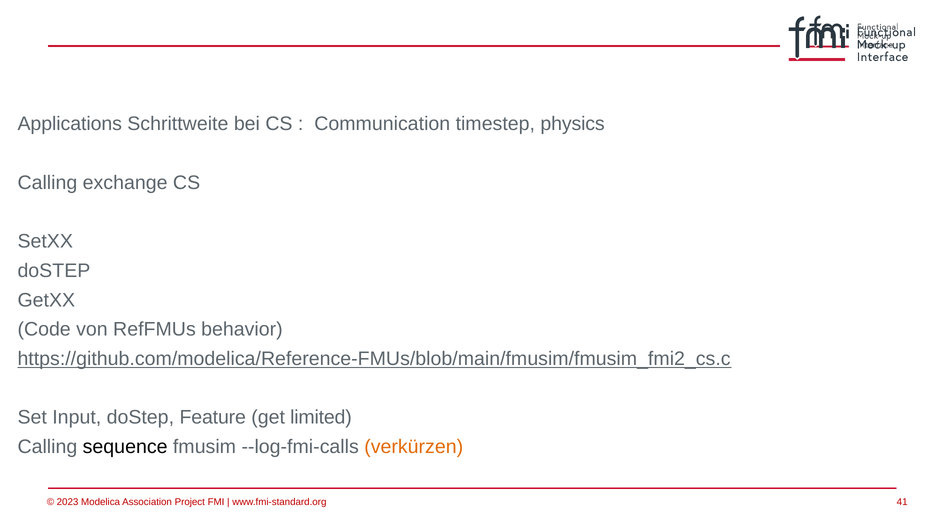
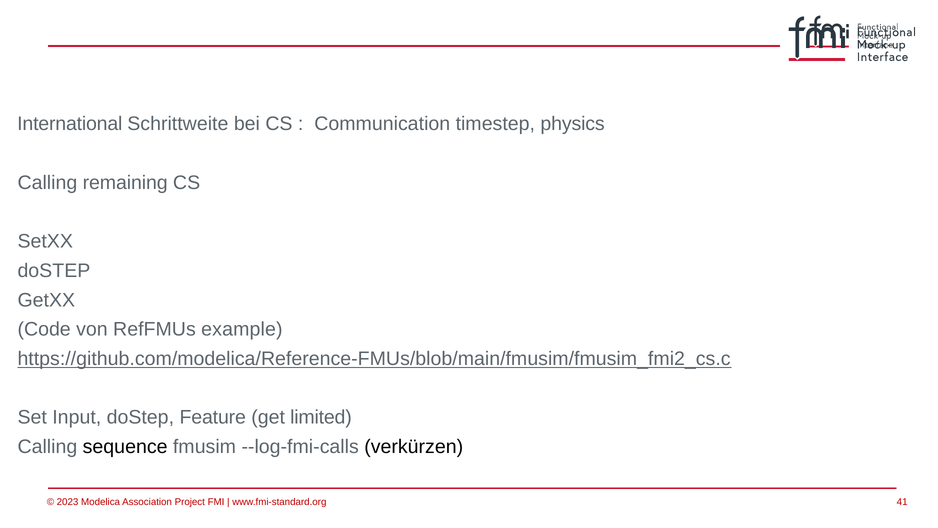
Applications: Applications -> International (70, 124)
exchange: exchange -> remaining (125, 183)
behavior: behavior -> example (242, 329)
verkürzen colour: orange -> black (414, 447)
